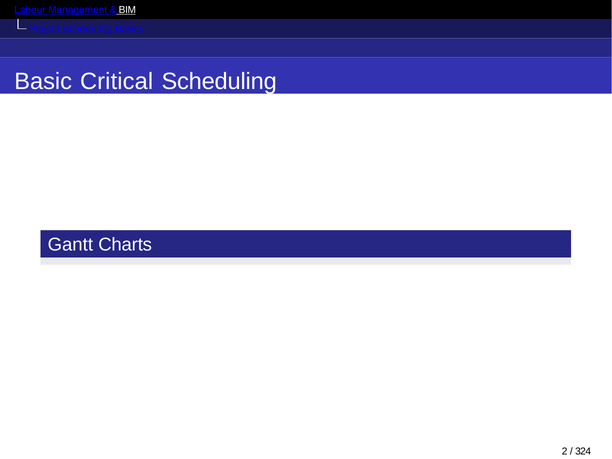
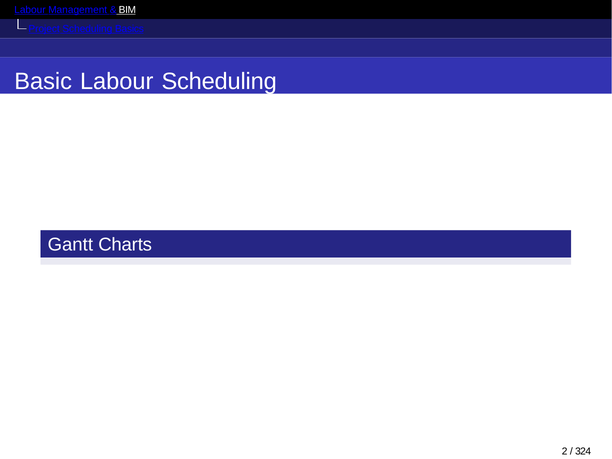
Basic Critical: Critical -> Labour (117, 81)
